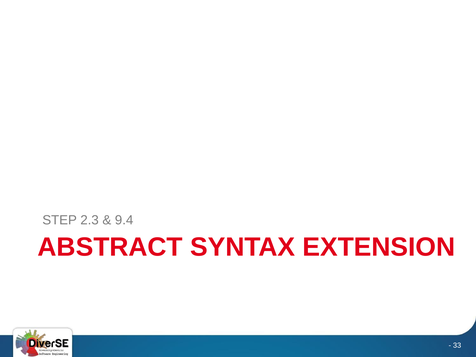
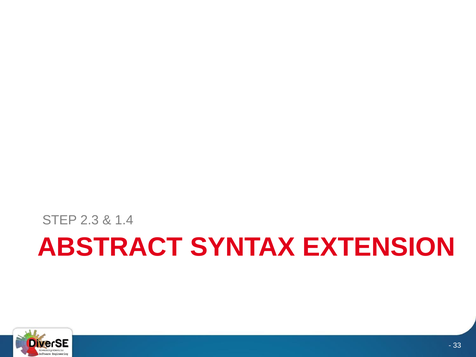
9.4: 9.4 -> 1.4 (124, 220)
